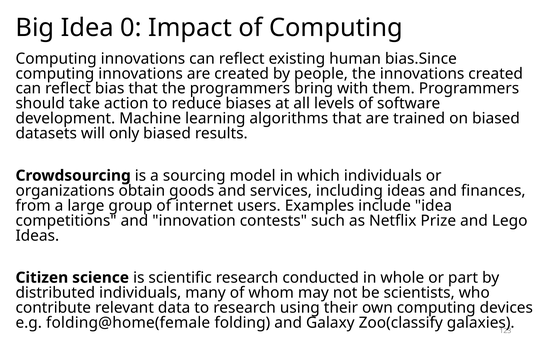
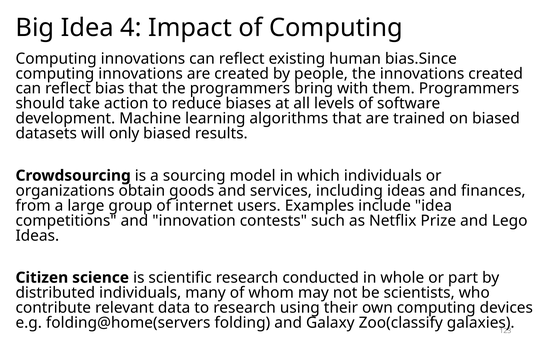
0: 0 -> 4 (131, 28)
folding@home(female: folding@home(female -> folding@home(servers (128, 323)
